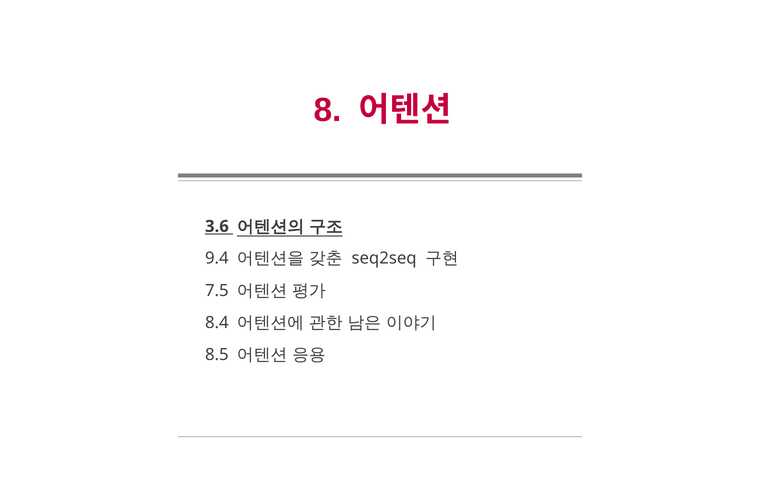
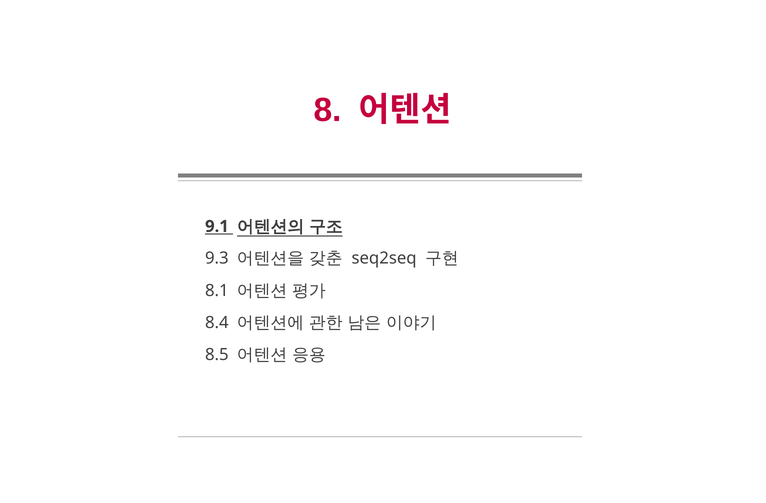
3.6: 3.6 -> 9.1 (217, 226)
9.4: 9.4 -> 9.3 (217, 258)
7.5: 7.5 -> 8.1 (217, 291)
